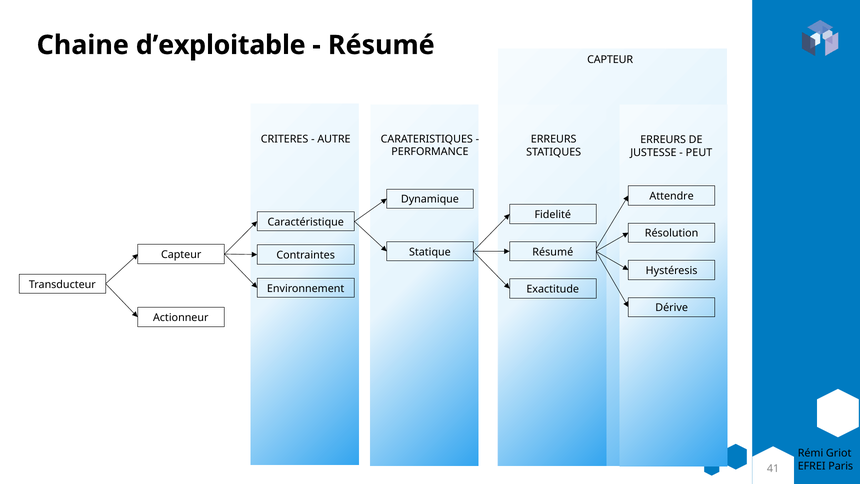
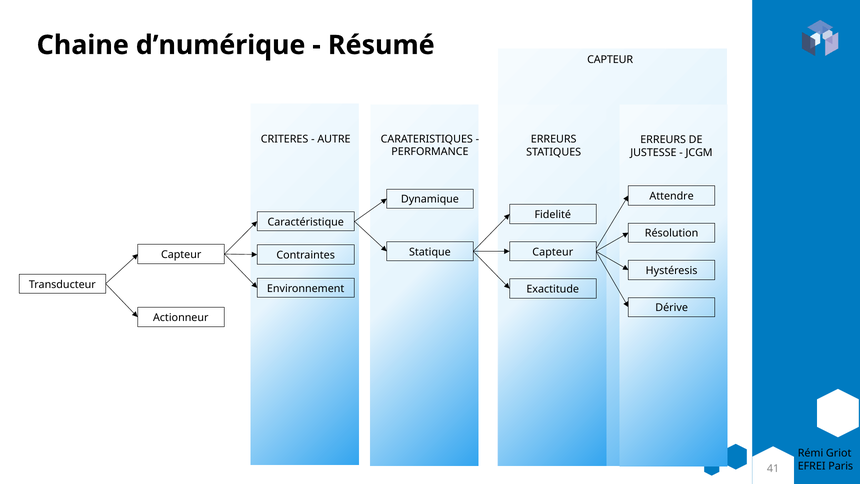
d’exploitable: d’exploitable -> d’numérique (221, 45)
PEUT: PEUT -> JCGM (699, 152)
Résumé: Résumé -> Capteur (553, 252)
